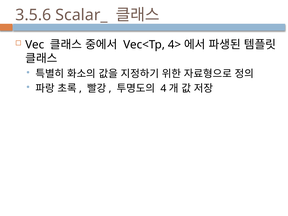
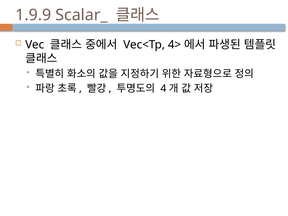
3.5.6: 3.5.6 -> 1.9.9 (33, 15)
